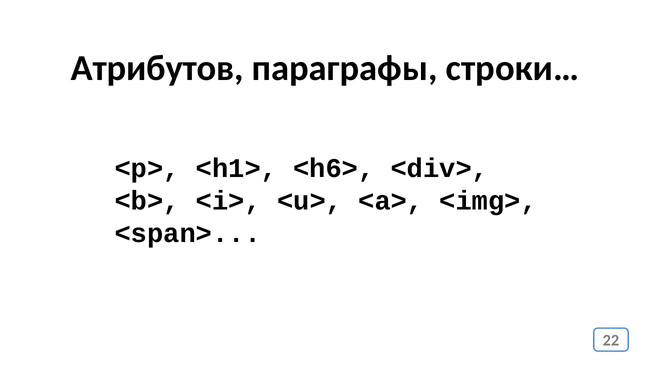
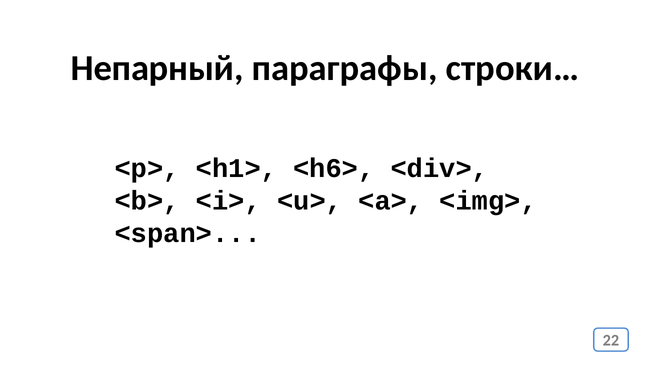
Атрибутов: Атрибутов -> Непарный (157, 68)
